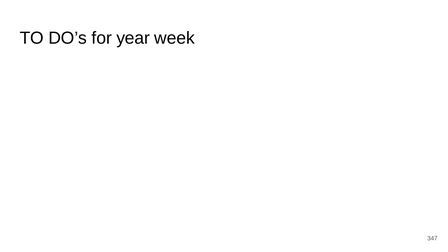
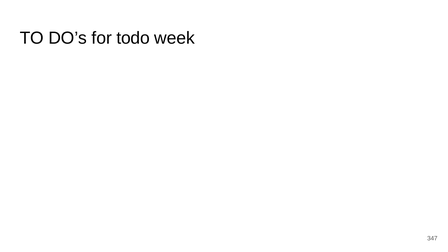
year: year -> todo (133, 38)
